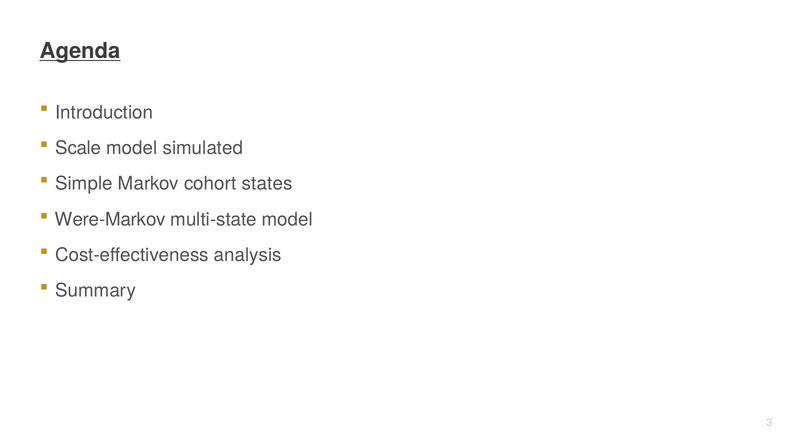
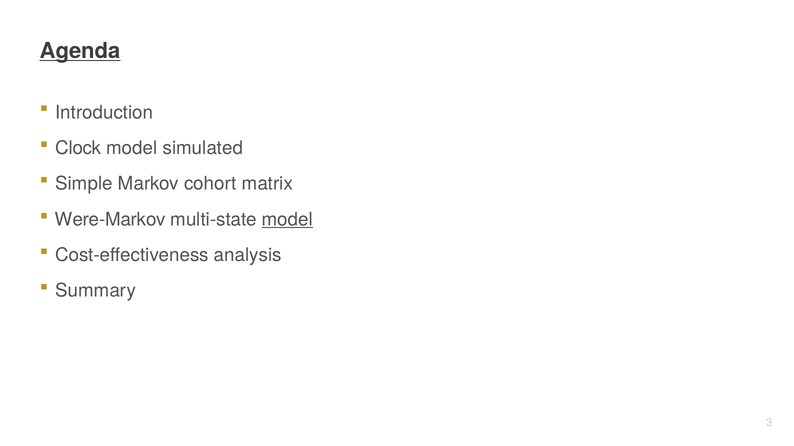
Scale: Scale -> Clock (78, 148)
states: states -> matrix (267, 184)
model underline: none -> present (287, 220)
